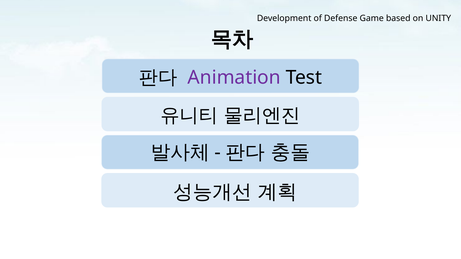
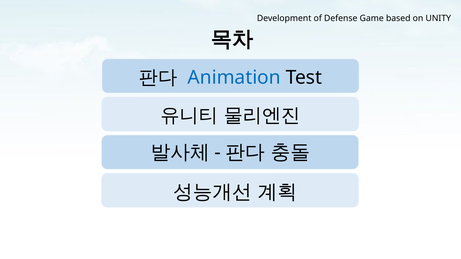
Animation colour: purple -> blue (234, 78)
